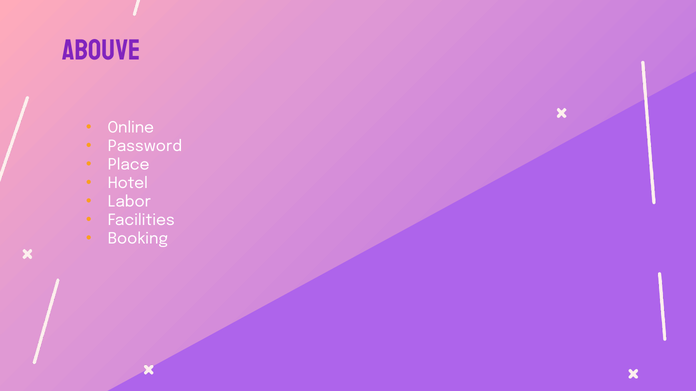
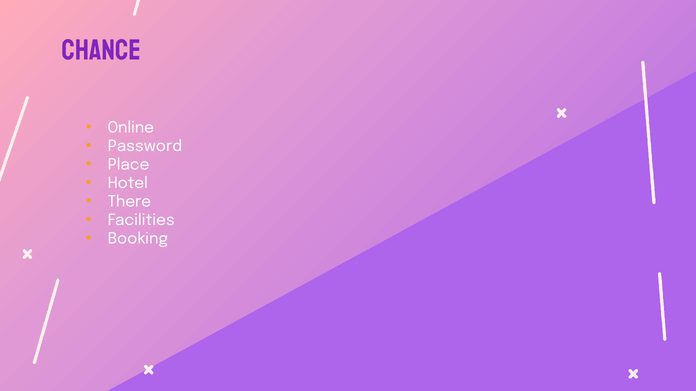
Abouve: Abouve -> Chance (101, 50)
Labor: Labor -> There (129, 202)
